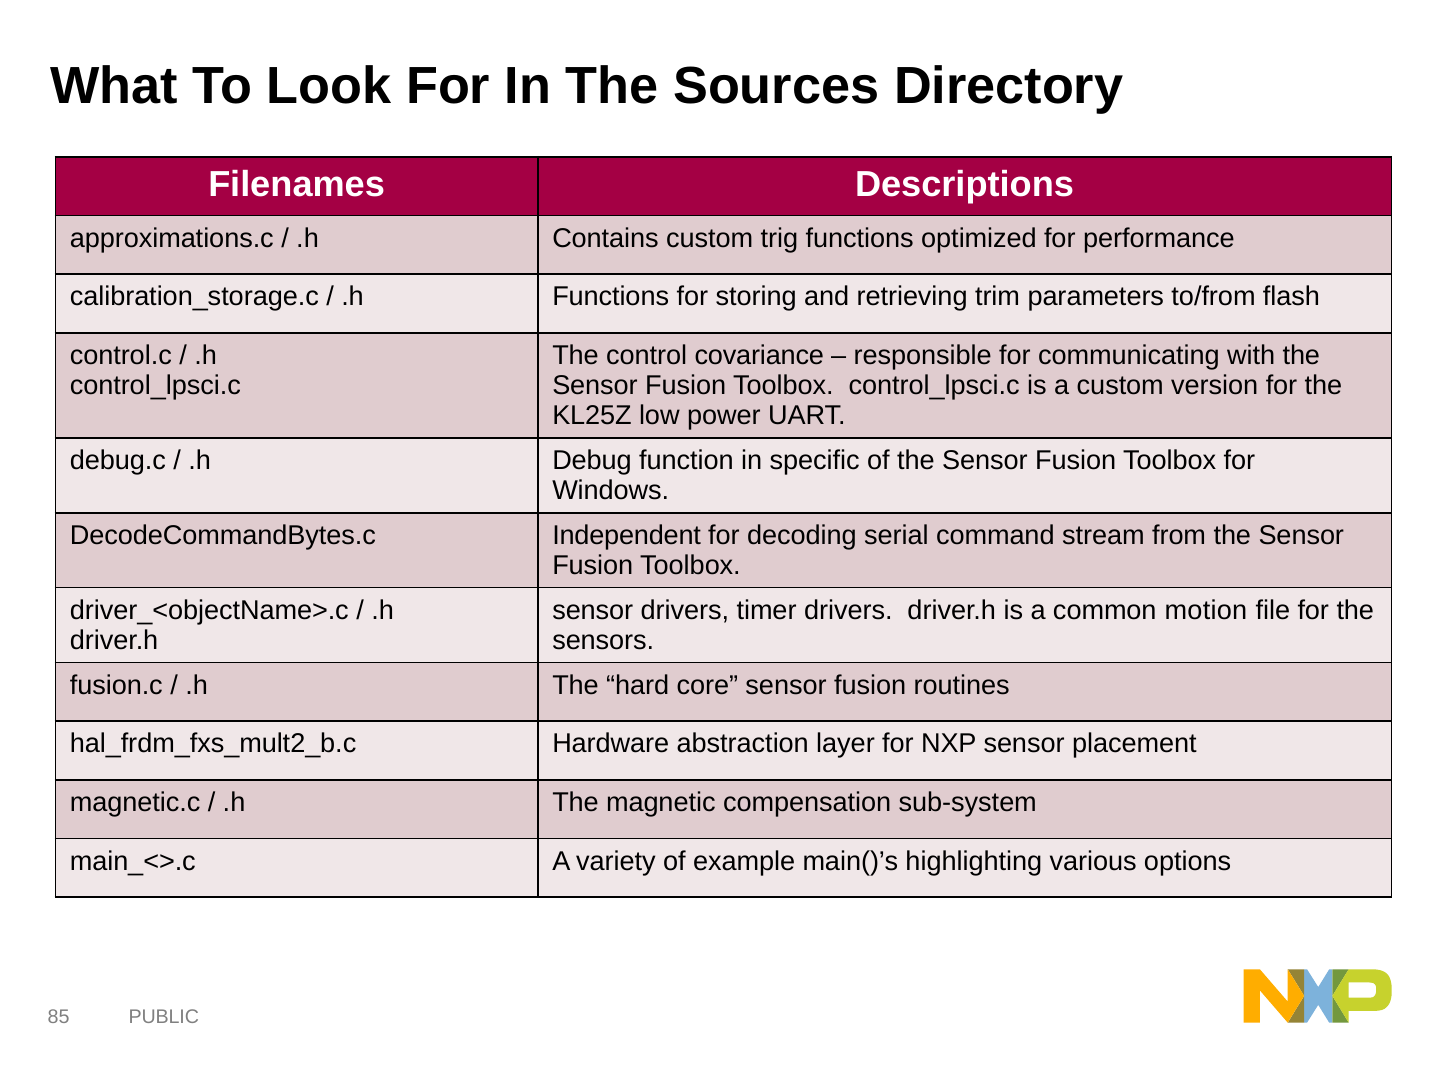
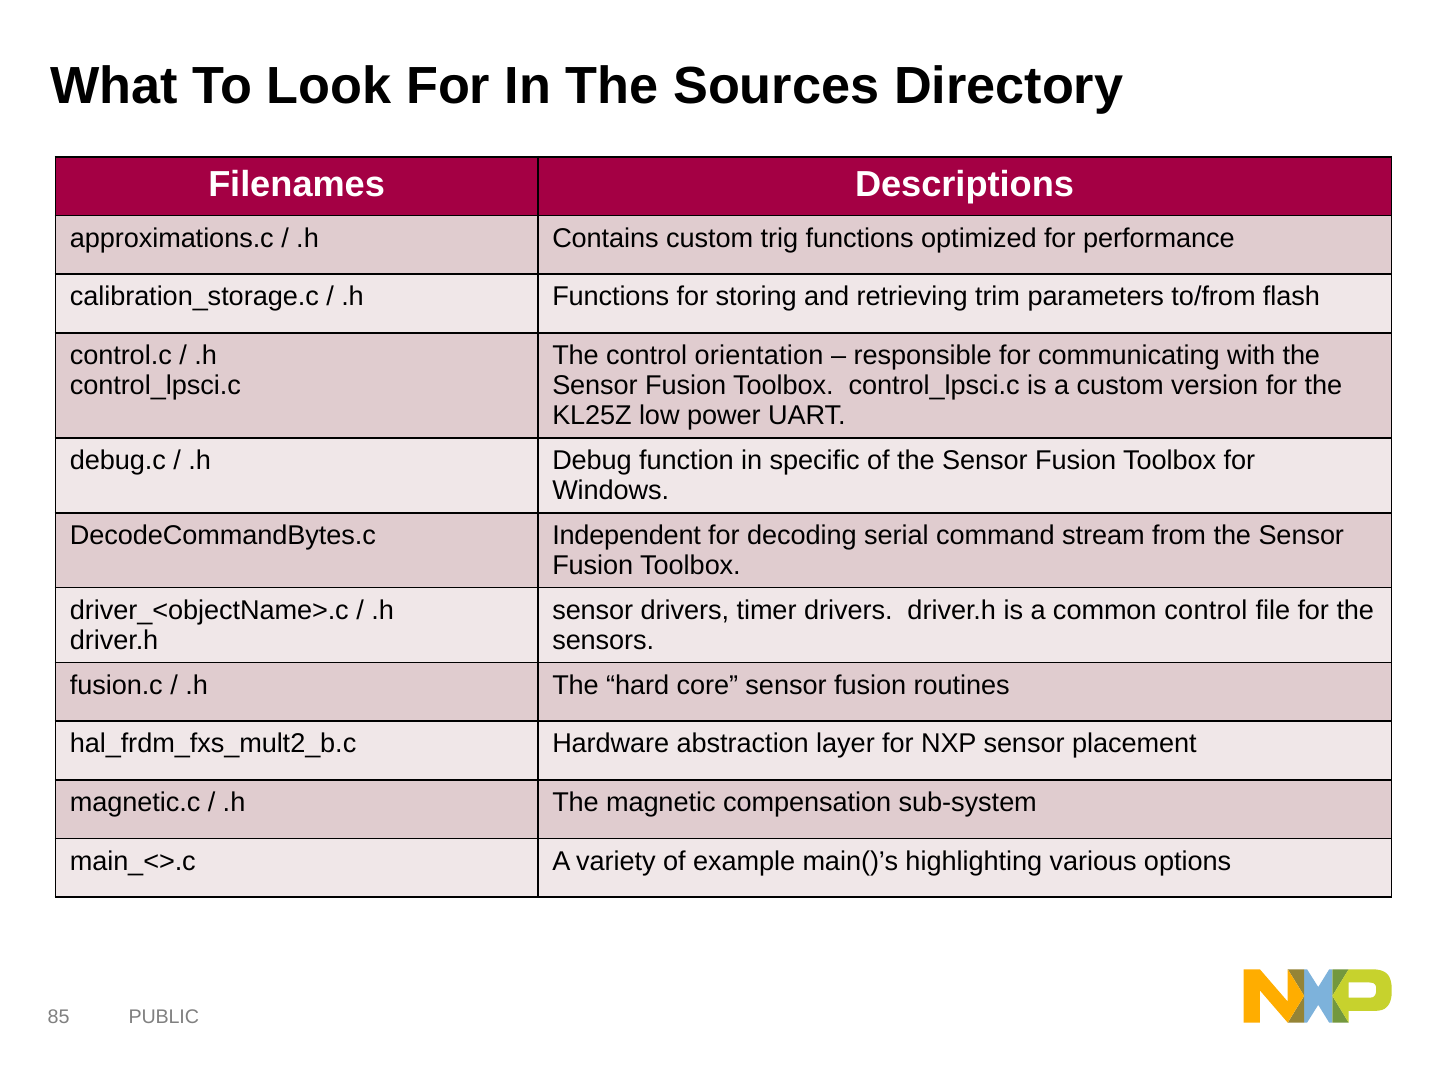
covariance: covariance -> orientation (759, 355)
common motion: motion -> control (1206, 610)
